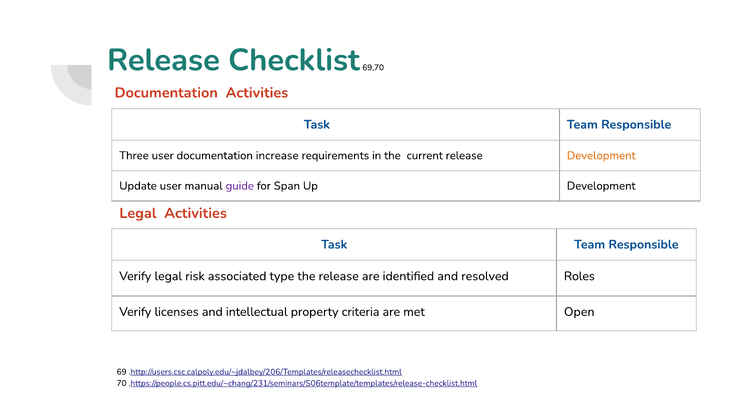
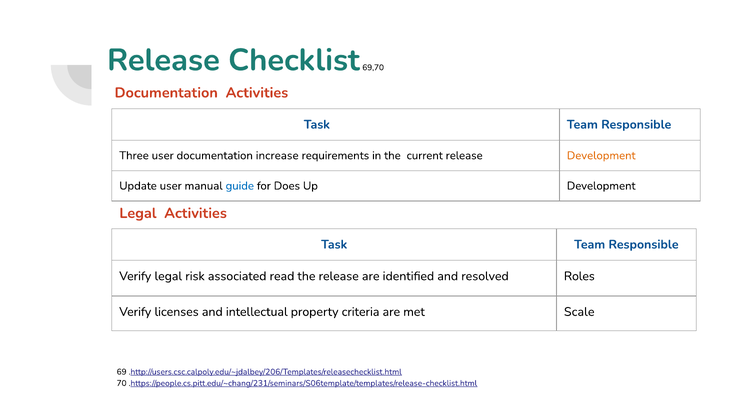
guide colour: purple -> blue (240, 186)
Span: Span -> Does (287, 186)
type: type -> read (282, 276)
Open: Open -> Scale (579, 312)
